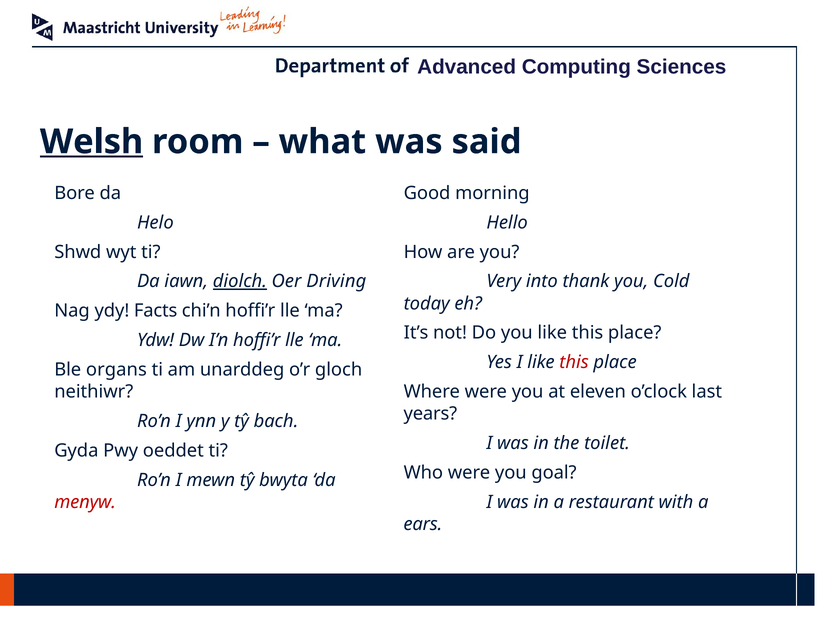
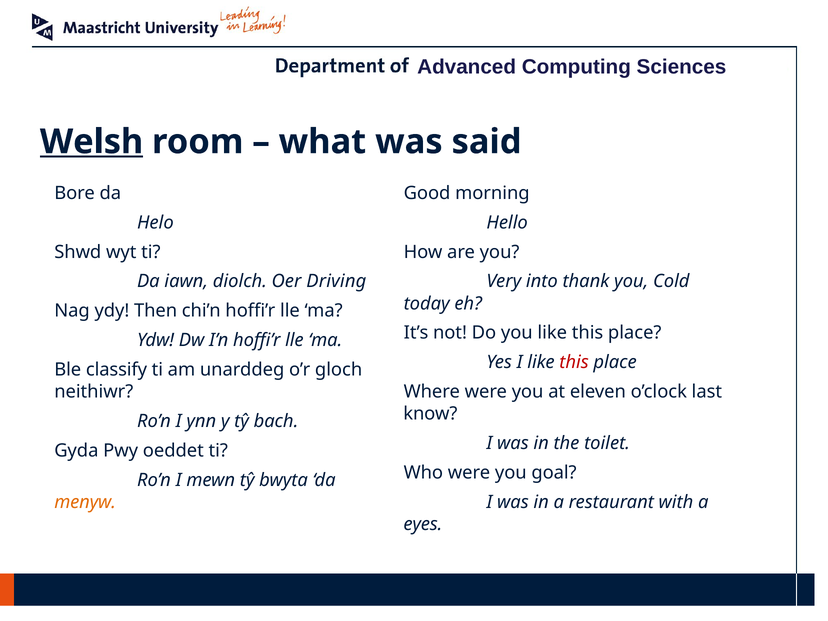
diolch underline: present -> none (240, 281)
Facts: Facts -> Then (156, 311)
organs: organs -> classify (117, 370)
years: years -> know (430, 414)
menyw colour: red -> orange (85, 502)
ears: ears -> eyes (423, 524)
